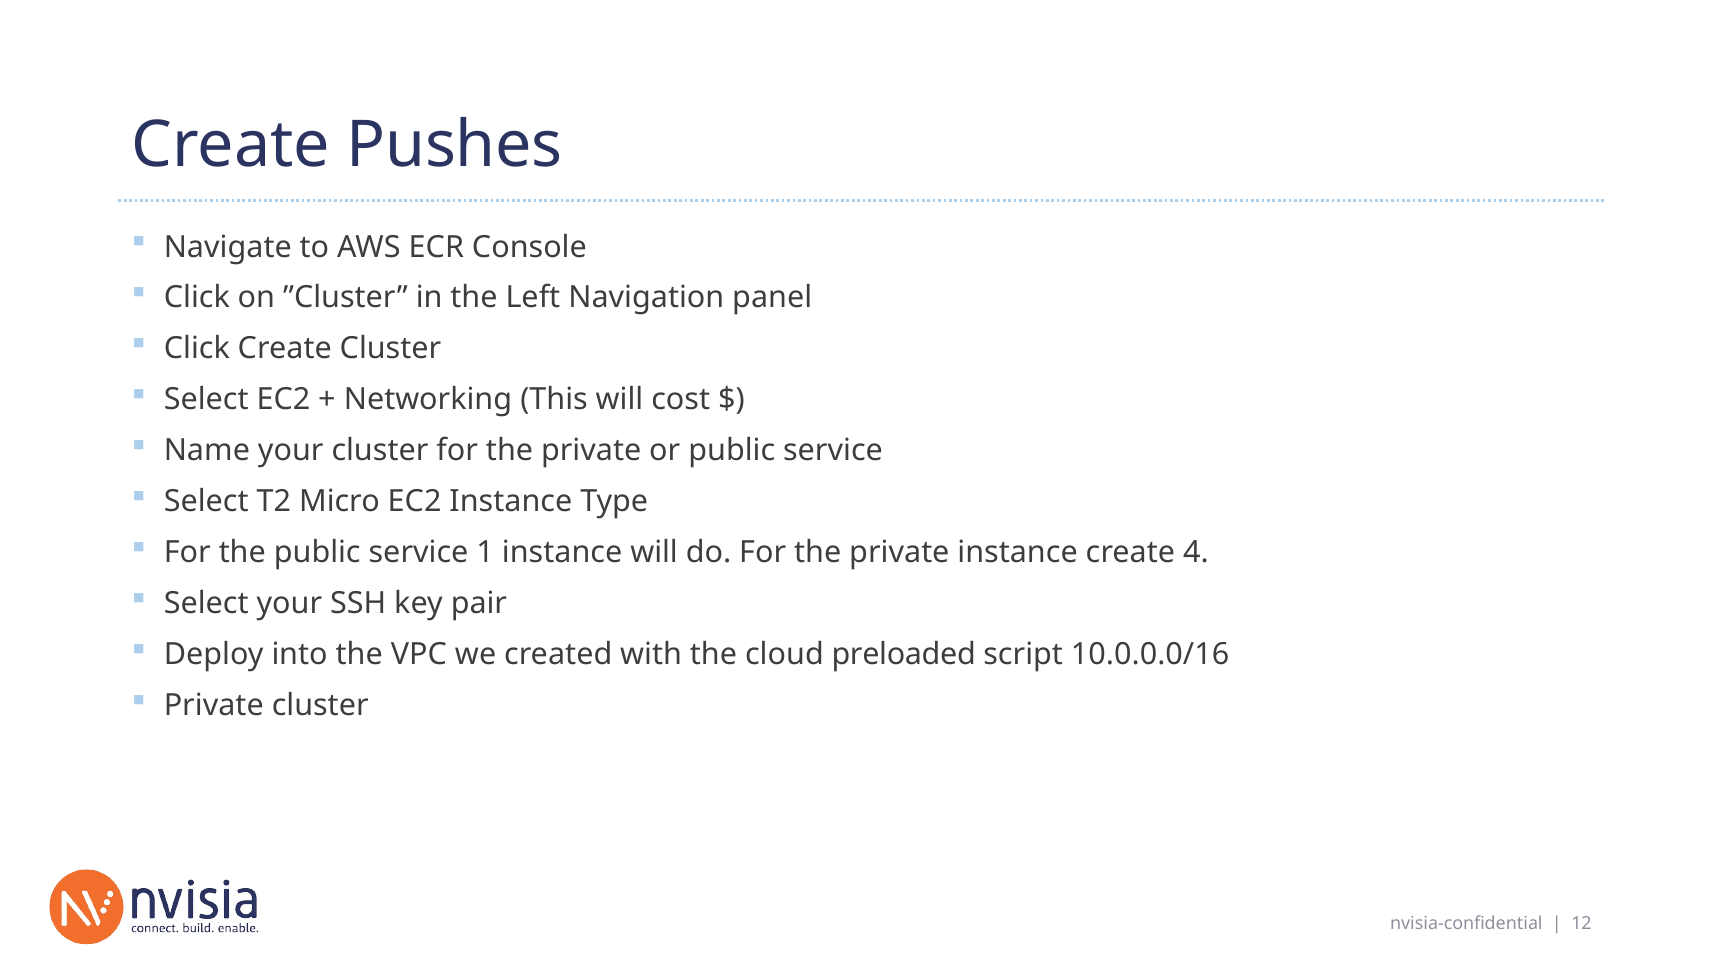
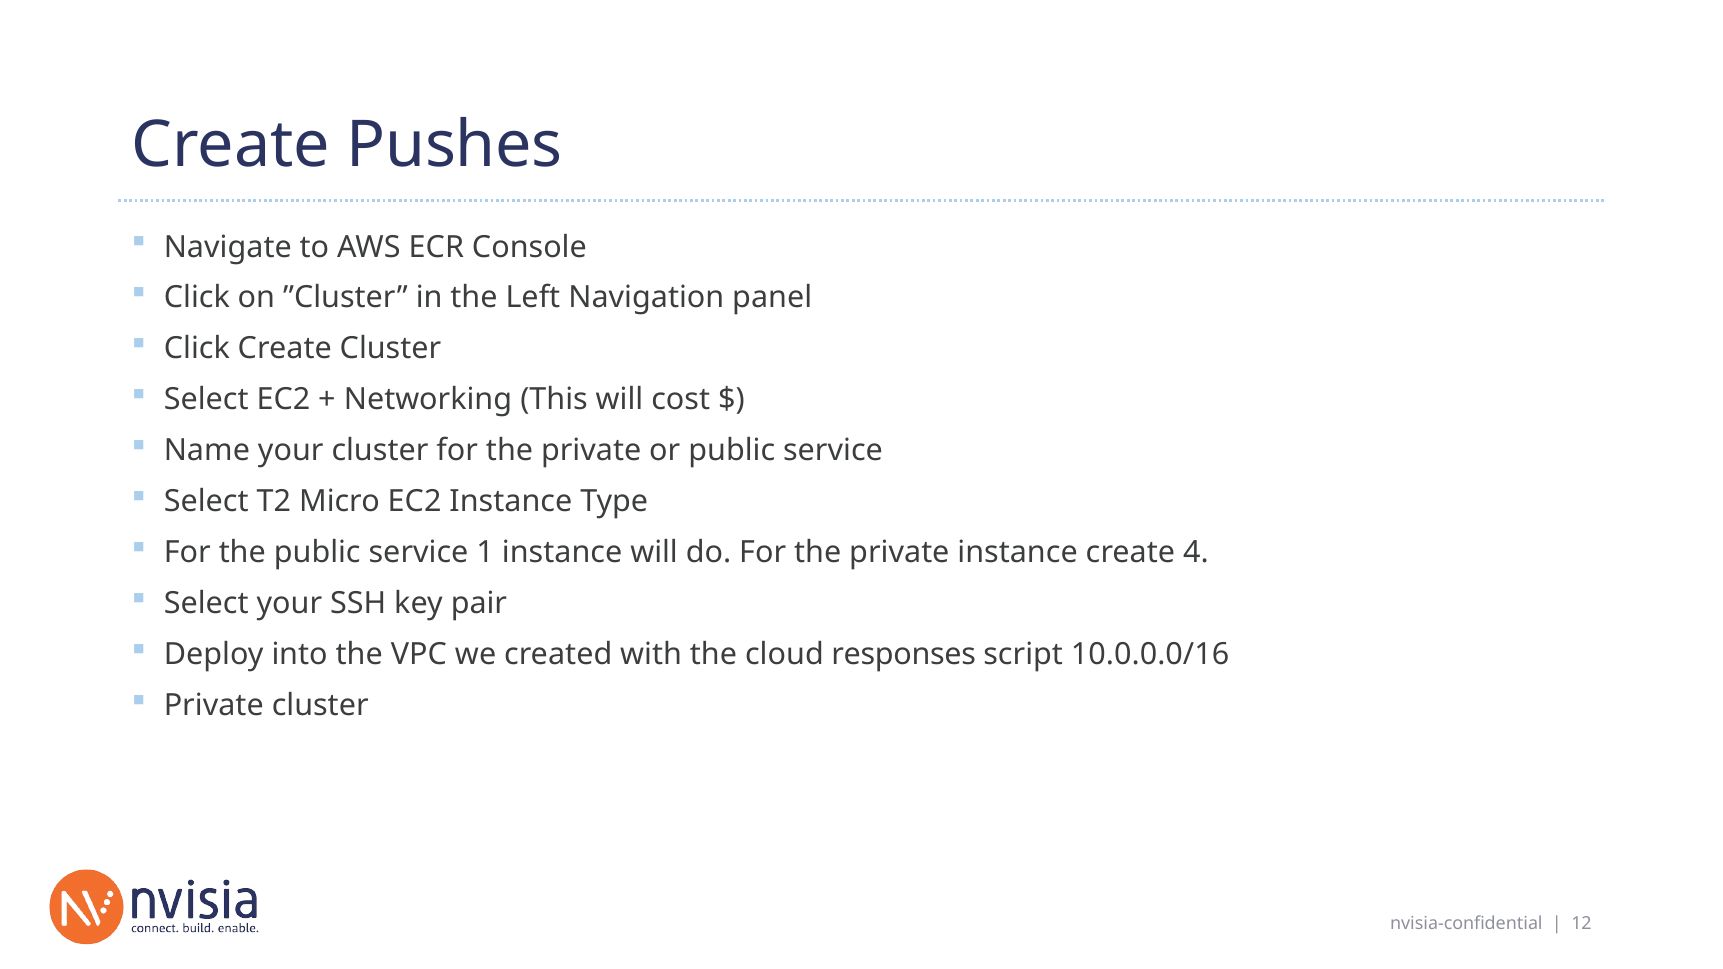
preloaded: preloaded -> responses (904, 654)
